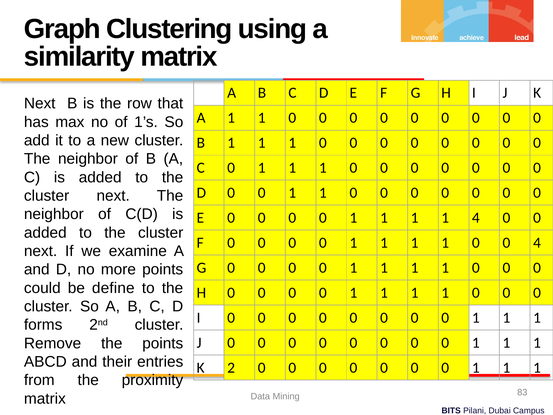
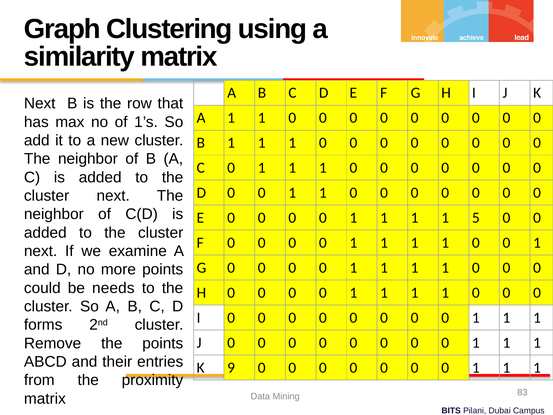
1 4: 4 -> 5 (476, 218)
1 0 0 4: 4 -> 1 (537, 243)
define: define -> needs (113, 288)
2: 2 -> 9 (231, 368)
